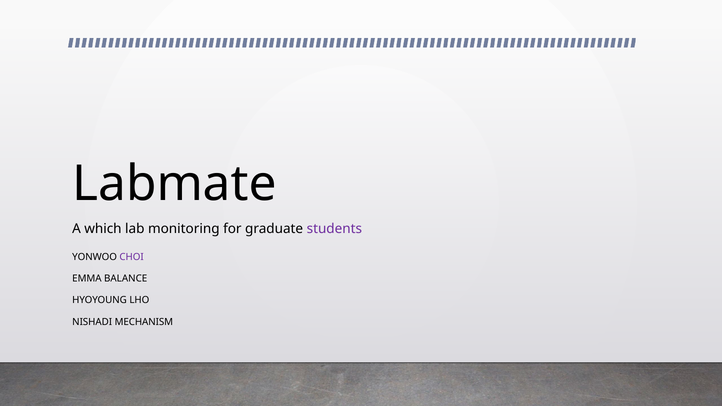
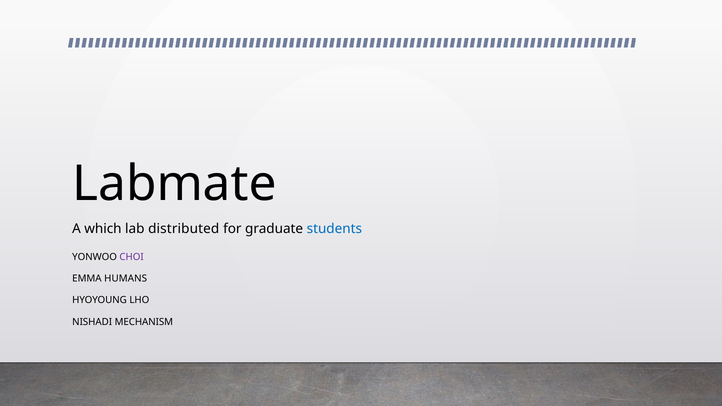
monitoring: monitoring -> distributed (184, 229)
students colour: purple -> blue (334, 229)
BALANCE: BALANCE -> HUMANS (126, 279)
